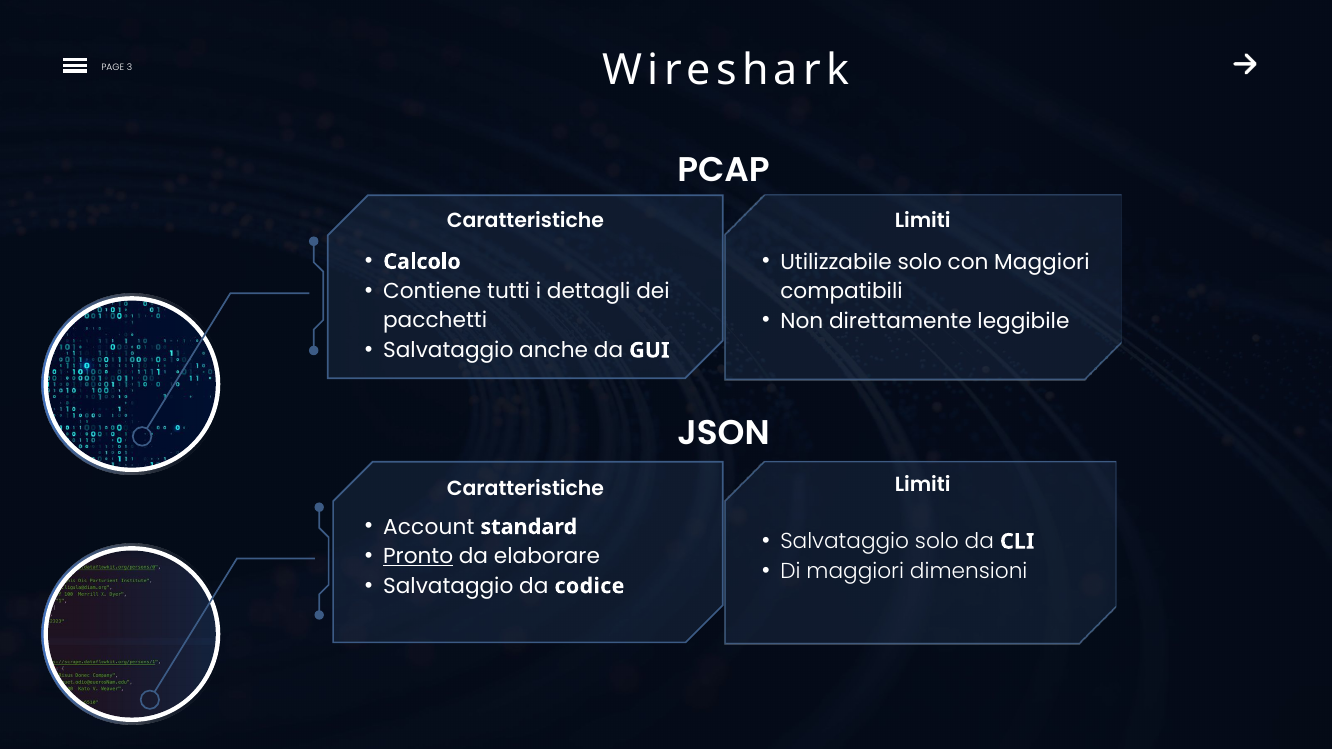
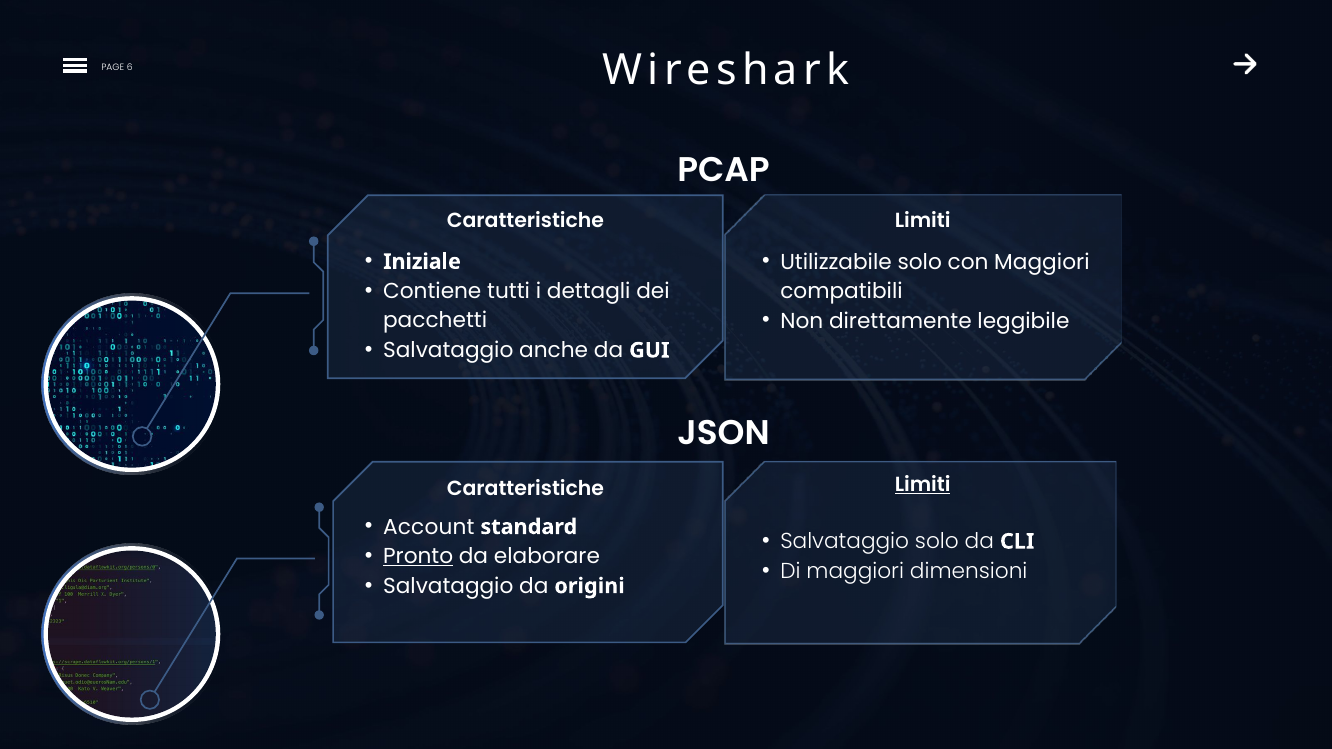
3: 3 -> 6 (130, 68)
Calcolo: Calcolo -> Iniziale (422, 262)
Limiti underline: none -> present (923, 485)
codice: codice -> origini (590, 586)
